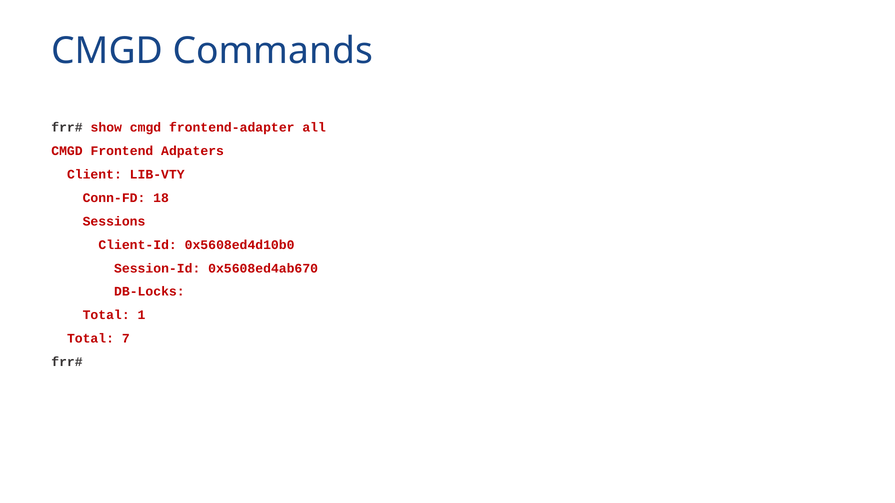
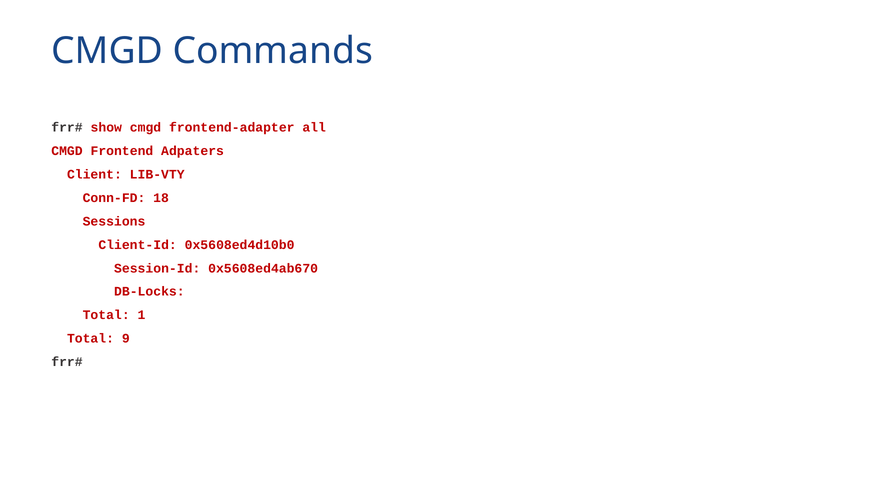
7: 7 -> 9 (126, 339)
